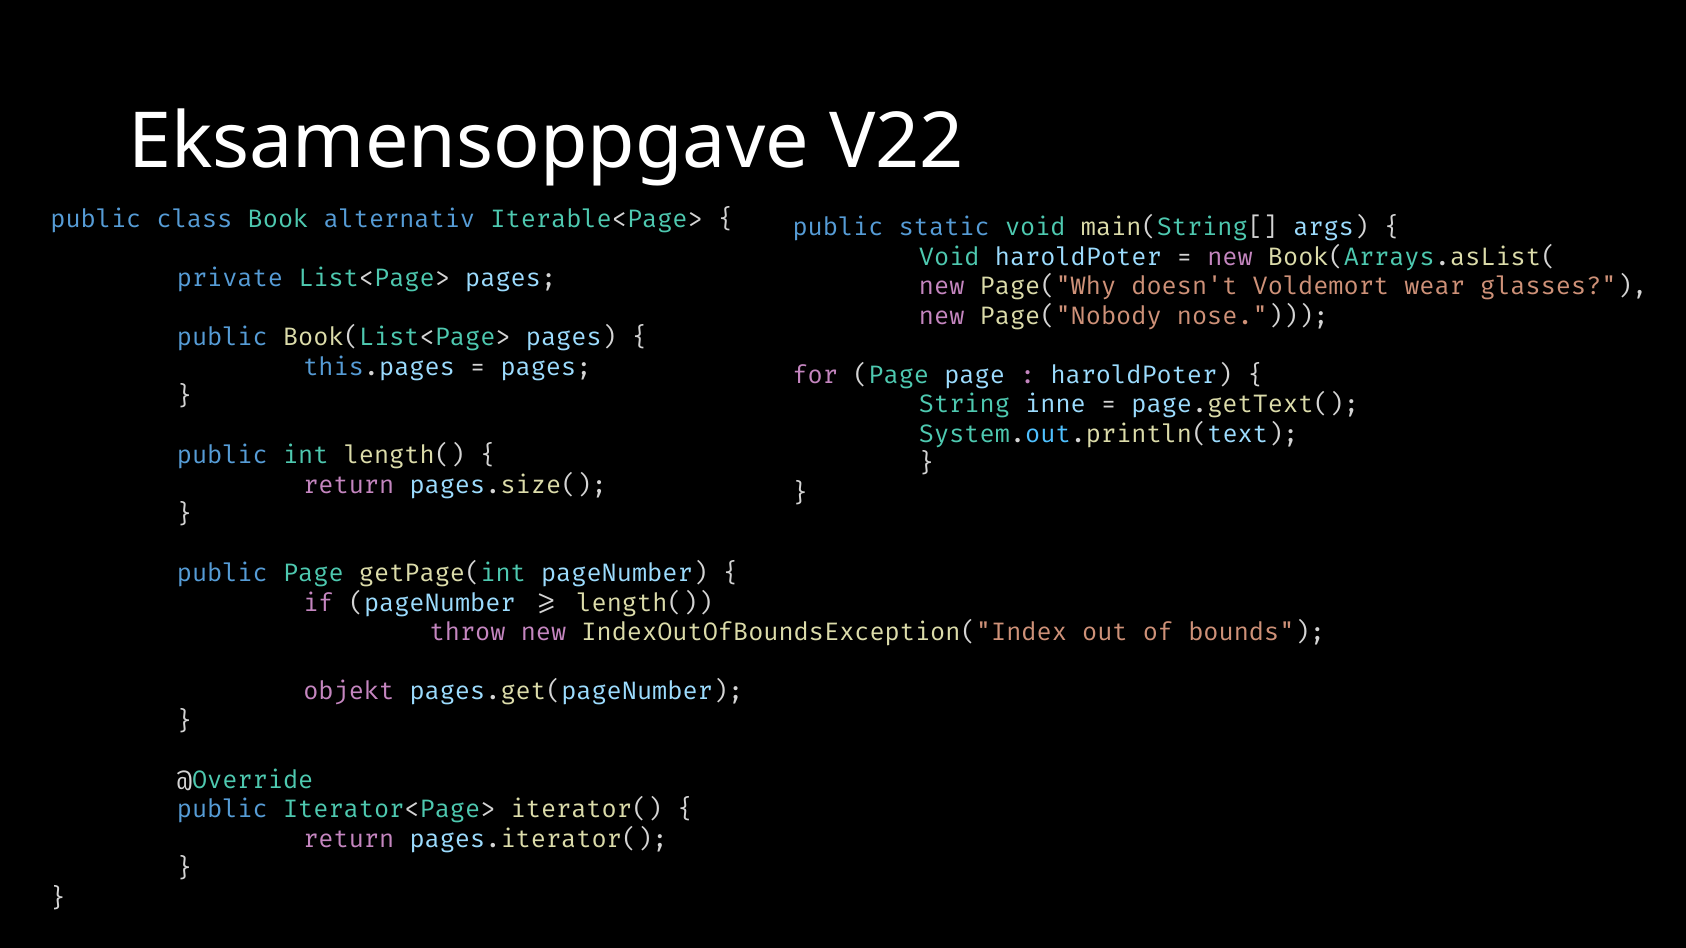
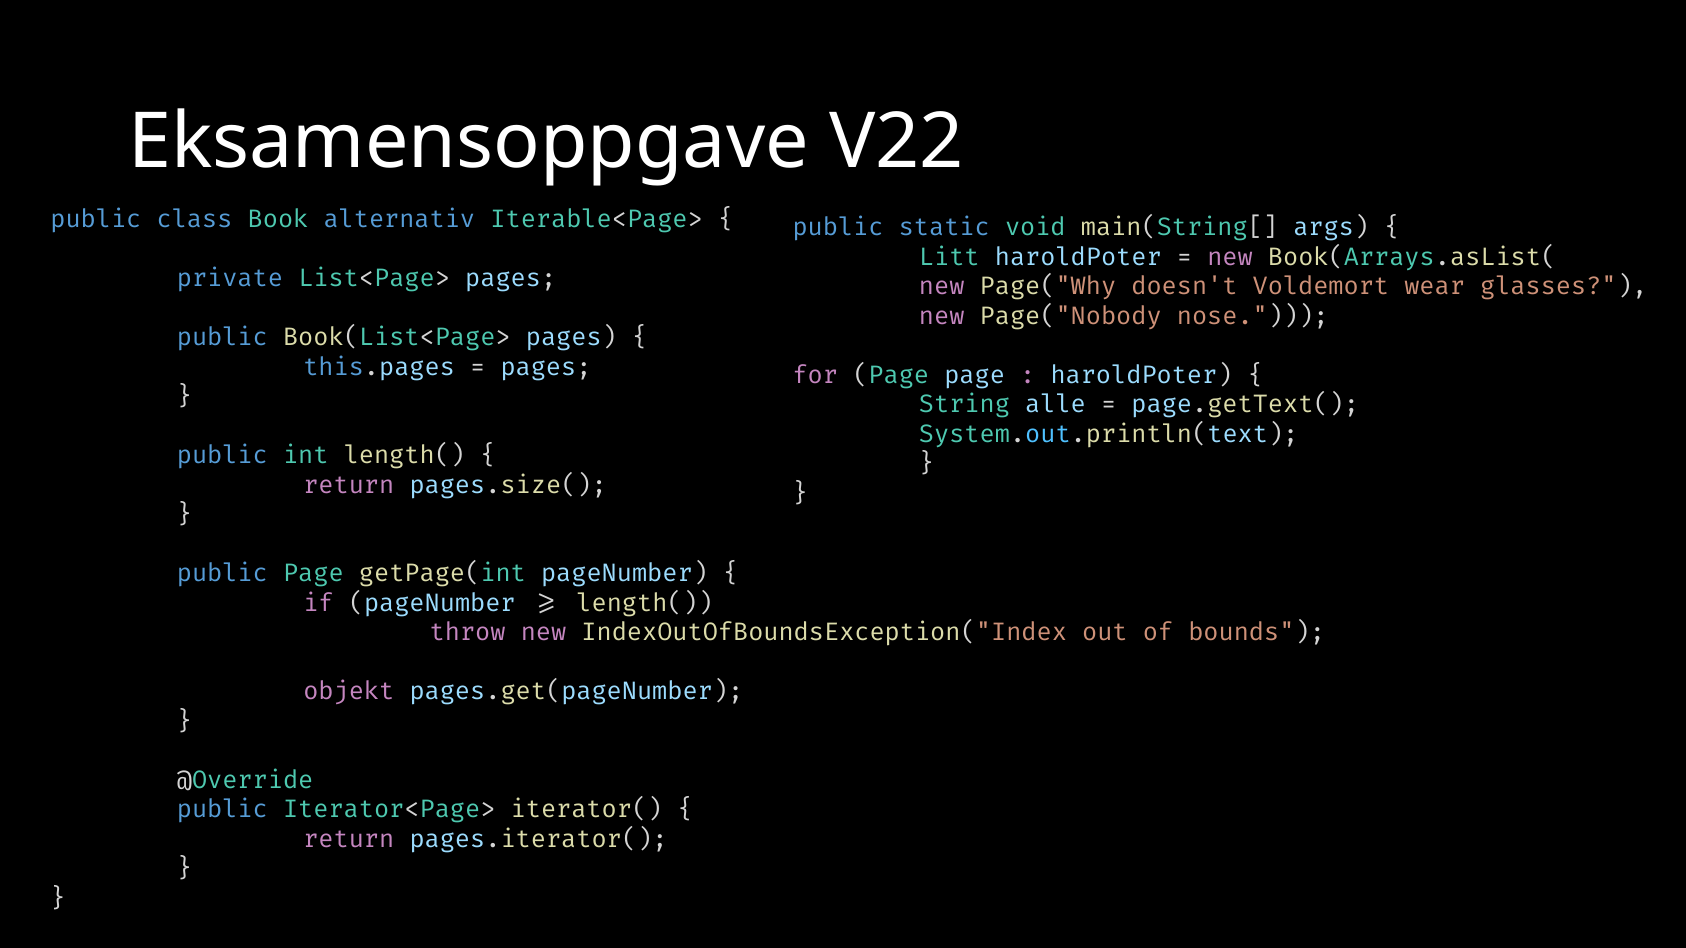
Void: Void -> Litt (949, 257)
inne: inne -> alle (1056, 405)
